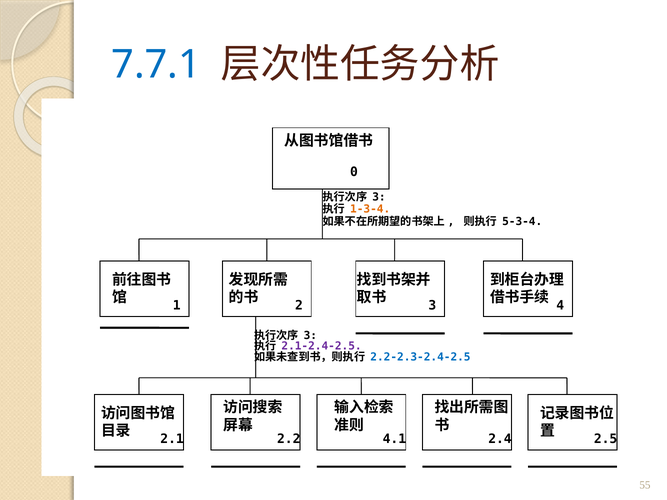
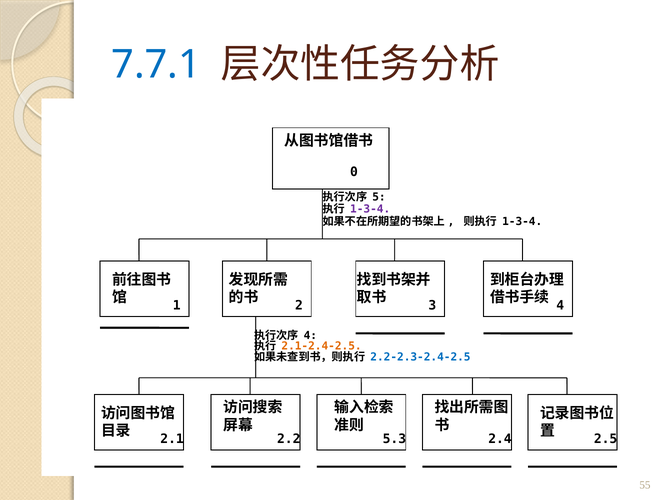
3: 3 -> 5 (379, 197)
1-3-4 colour: orange -> purple (370, 209)
5-3-4: 5-3-4 -> 1-3-4 (522, 222)
3: 3 -> 4 (310, 336)
2.1-2.4-2.5 colour: purple -> orange (322, 346)
4.1: 4.1 -> 5.3 (394, 439)
